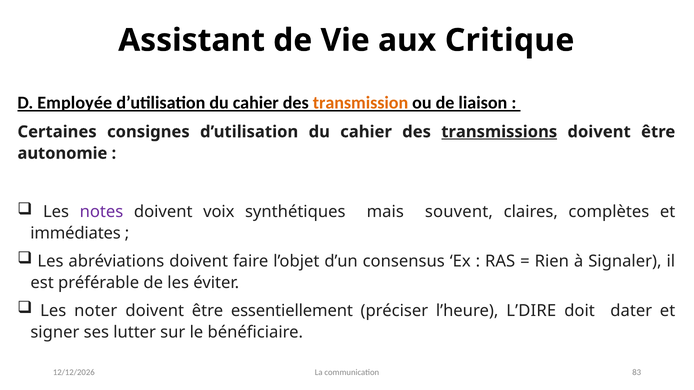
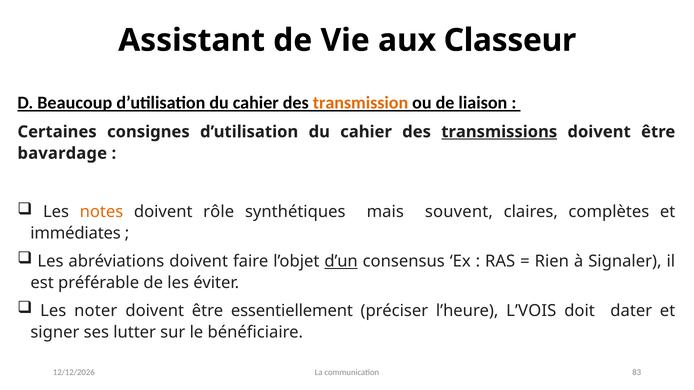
Critique: Critique -> Classeur (510, 40)
Employée: Employée -> Beaucoup (75, 103)
autonomie: autonomie -> bavardage (62, 153)
notes colour: purple -> orange (101, 212)
voix: voix -> rôle (219, 212)
d’un underline: none -> present (341, 261)
L’DIRE: L’DIRE -> L’VOIS (531, 311)
